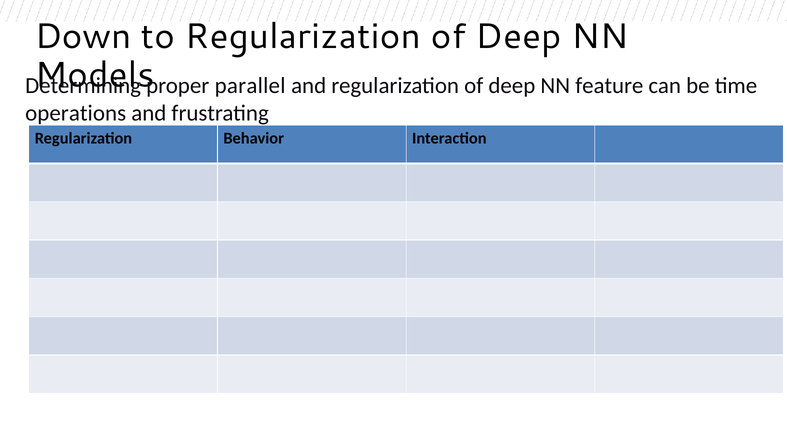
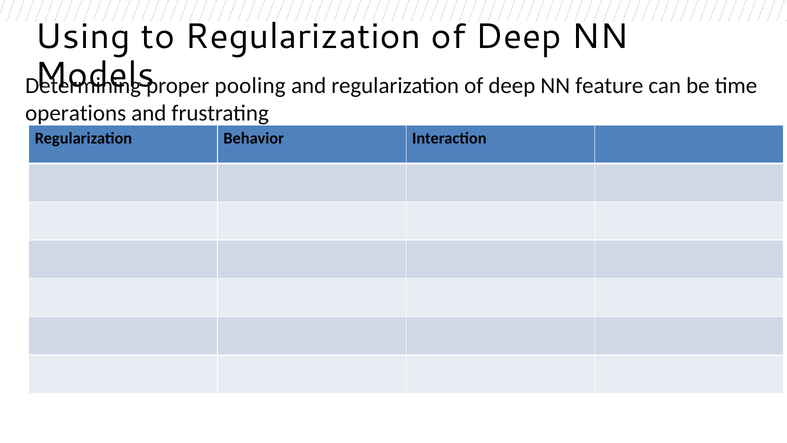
Down: Down -> Using (83, 37)
parallel: parallel -> pooling (250, 86)
